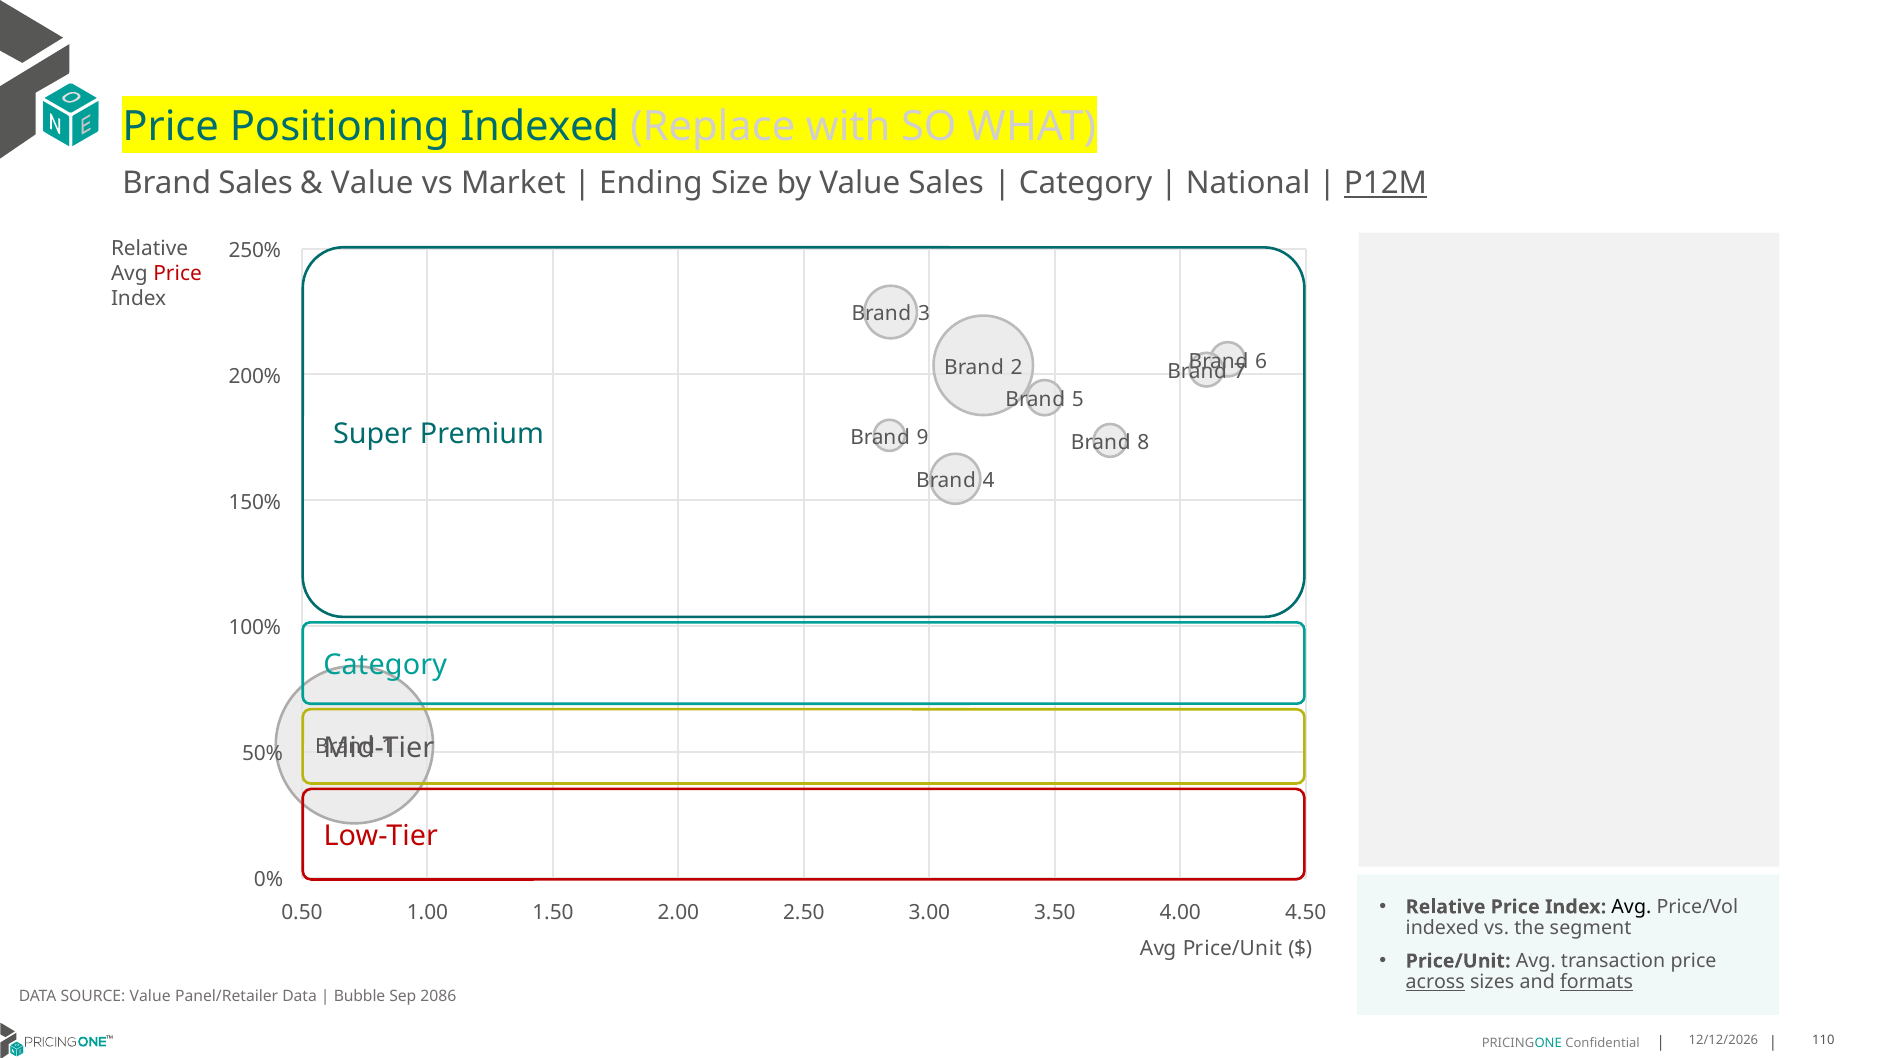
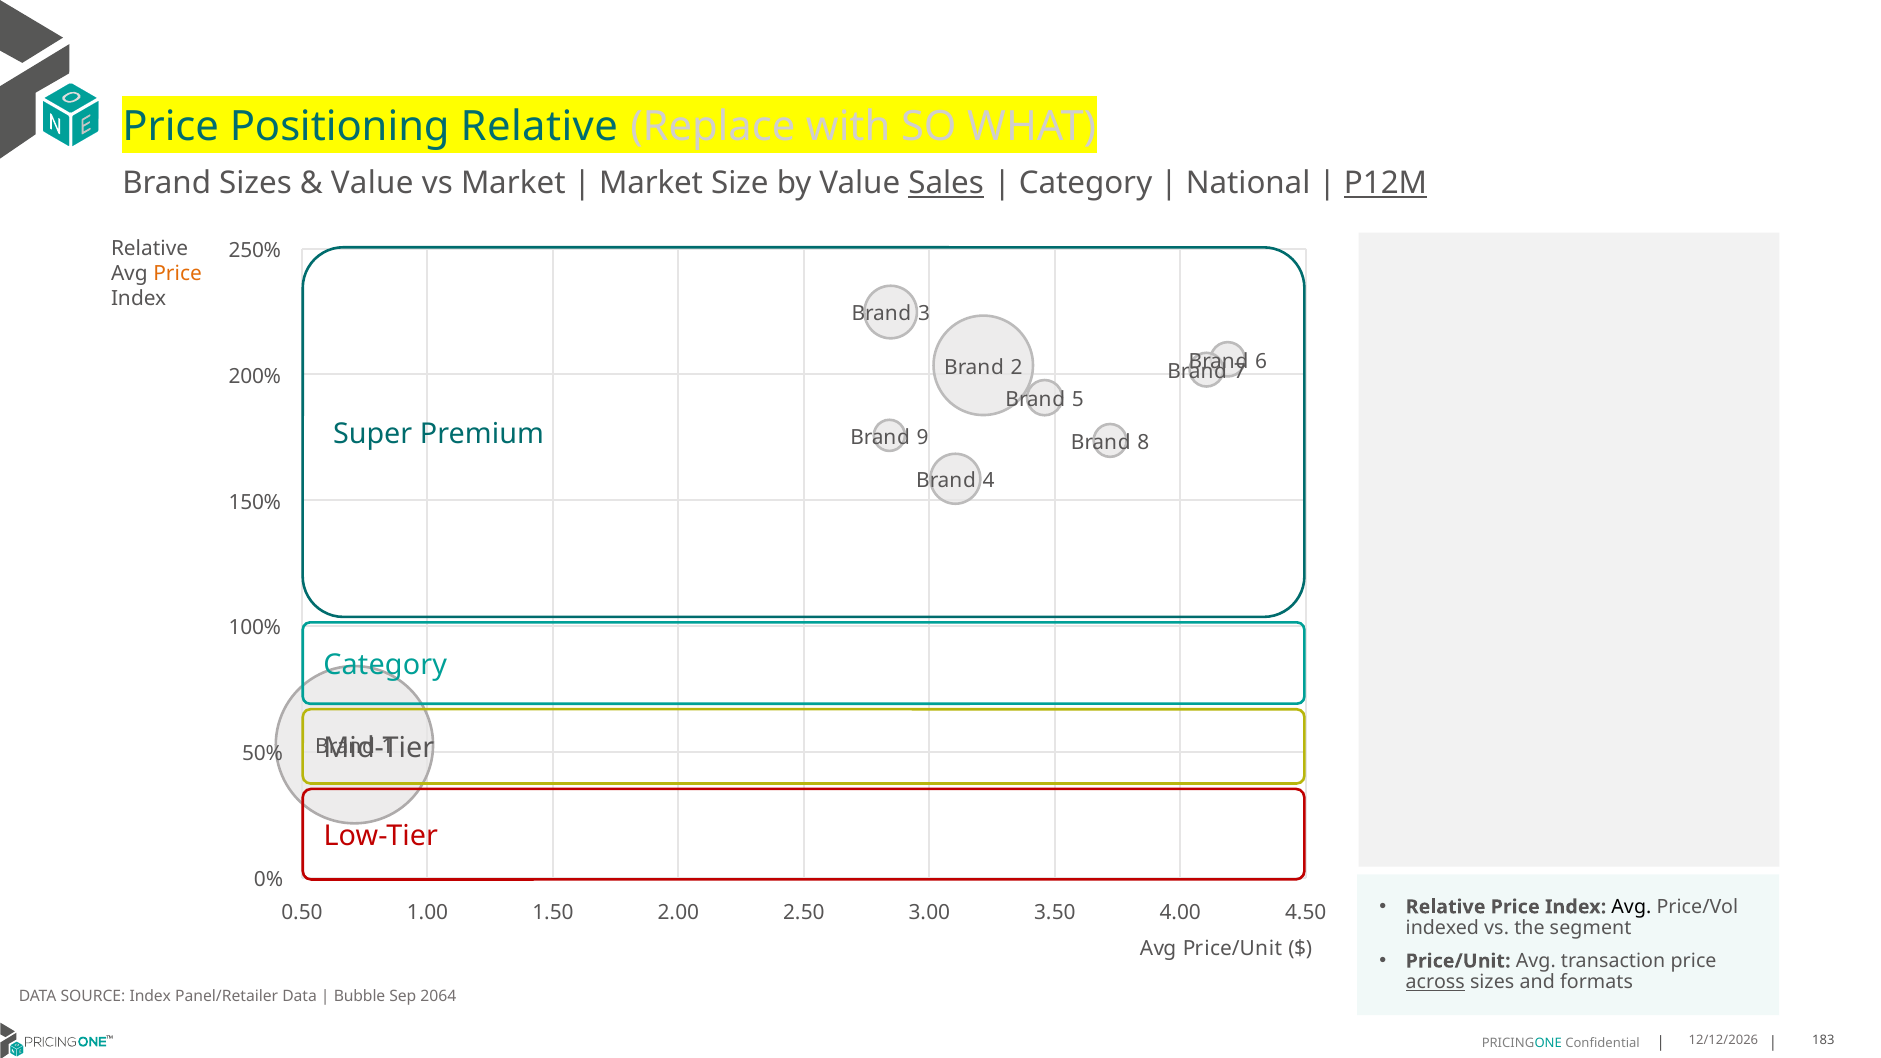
Positioning Indexed: Indexed -> Relative (539, 126)
Brand Sales: Sales -> Sizes (255, 183)
Ending: Ending -> Market (651, 183)
Sales underline: none -> present (946, 183)
Price colour: red -> orange (178, 274)
formats underline: present -> none (1597, 982)
SOURCE Value: Value -> Index (150, 997)
2086: 2086 -> 2064 (438, 997)
110: 110 -> 183 (1823, 1040)
